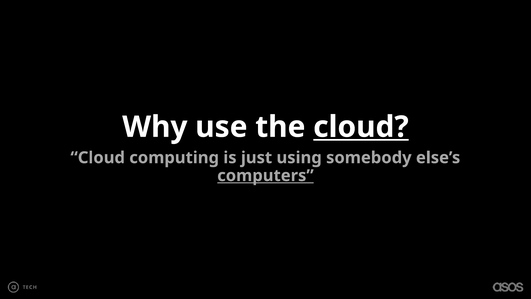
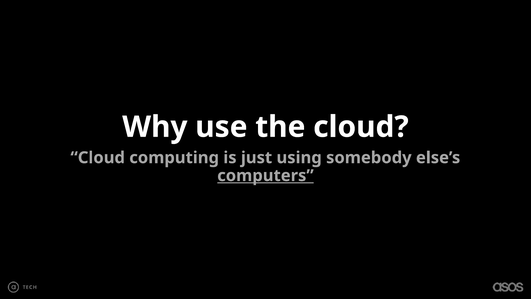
cloud underline: present -> none (361, 127)
